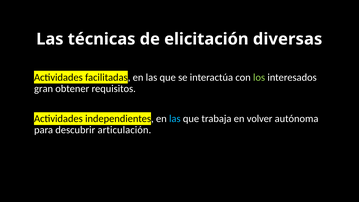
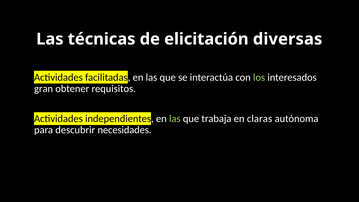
las colour: light blue -> light green (175, 119)
volver: volver -> claras (259, 119)
articulación: articulación -> necesidades (124, 130)
